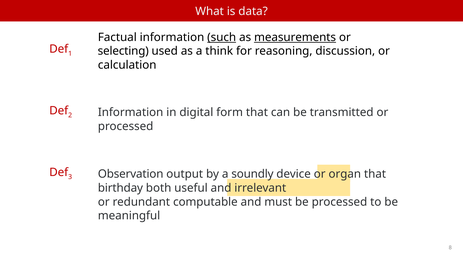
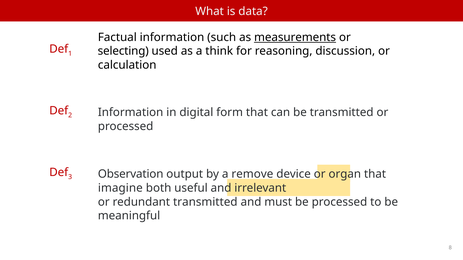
such underline: present -> none (222, 37)
soundly: soundly -> remove (252, 174)
birthday: birthday -> imagine (120, 188)
redundant computable: computable -> transmitted (205, 202)
